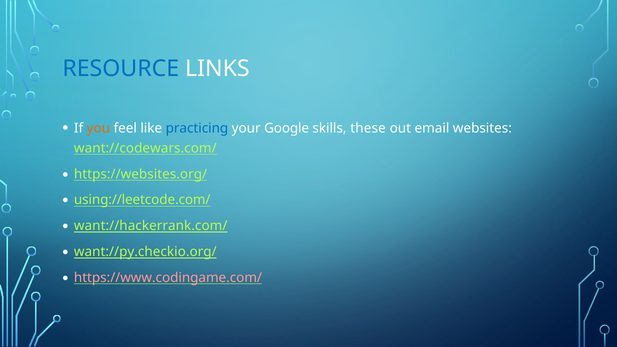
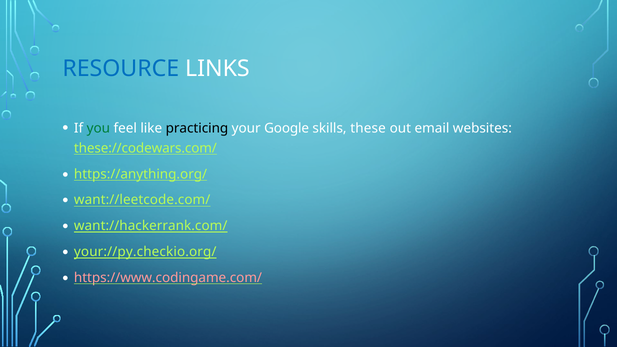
you colour: orange -> green (98, 128)
practicing colour: blue -> black (197, 128)
want://codewars.com/: want://codewars.com/ -> these://codewars.com/ (145, 148)
https://websites.org/: https://websites.org/ -> https://anything.org/ (141, 174)
using://leetcode.com/: using://leetcode.com/ -> want://leetcode.com/ (142, 200)
want://py.checkio.org/: want://py.checkio.org/ -> your://py.checkio.org/ (145, 252)
